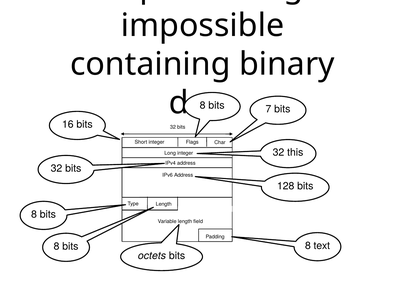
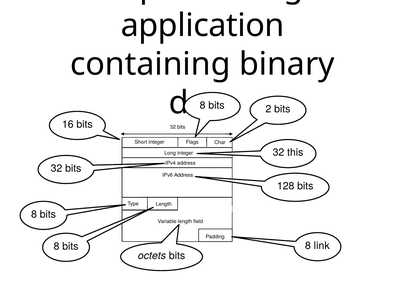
impossible: impossible -> application (203, 25)
7: 7 -> 2 (268, 109)
text: text -> link (322, 245)
